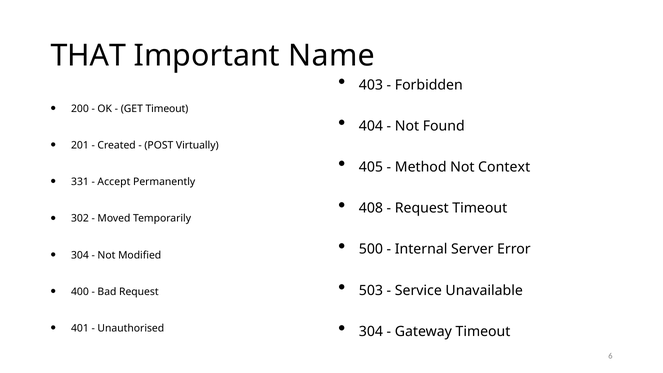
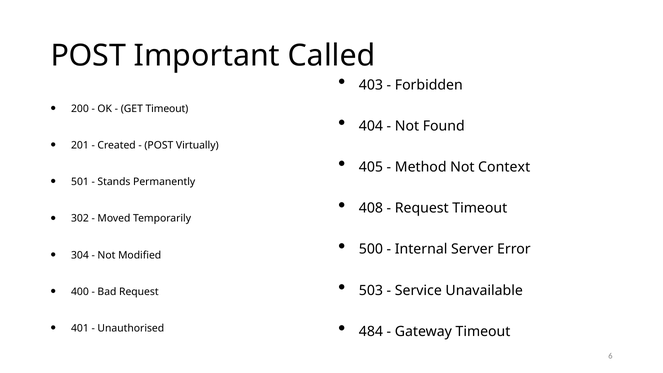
THAT: THAT -> POST (88, 56)
Name: Name -> Called (332, 56)
331: 331 -> 501 (80, 182)
Accept: Accept -> Stands (114, 182)
304: 304 -> 484 (371, 331)
